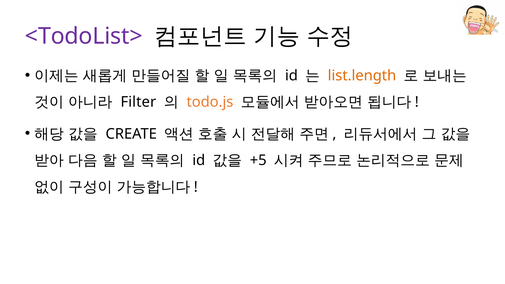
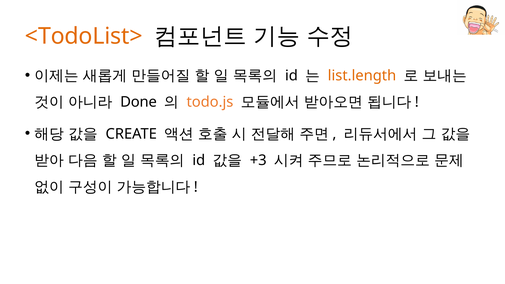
<TodoList> colour: purple -> orange (84, 36)
Filter: Filter -> Done (138, 102)
+5: +5 -> +3 (258, 160)
